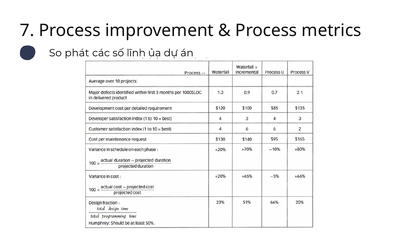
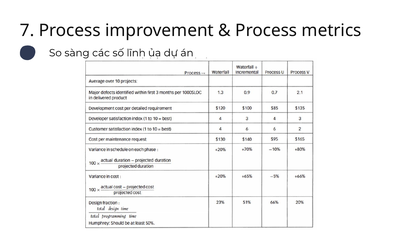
phát: phát -> sàng (77, 53)
